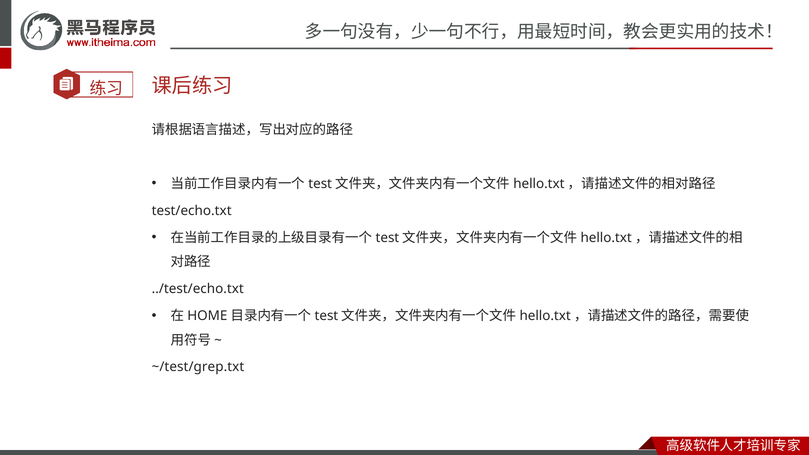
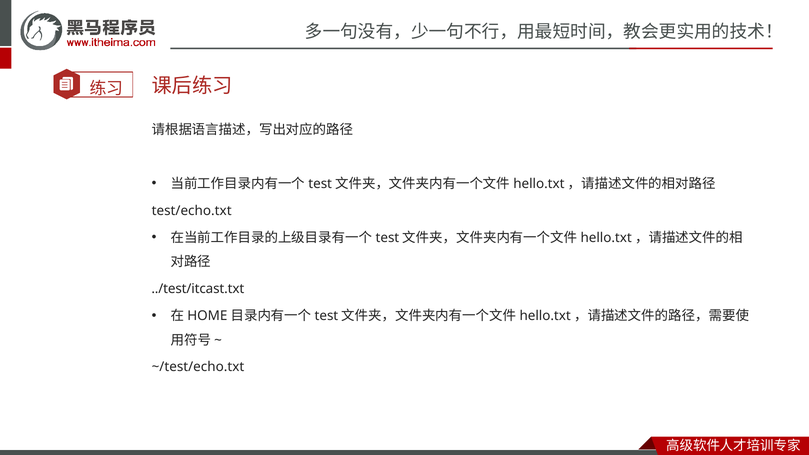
../test/echo.txt: ../test/echo.txt -> ../test/itcast.txt (198, 289)
~/test/grep.txt: ~/test/grep.txt -> ~/test/echo.txt (198, 367)
